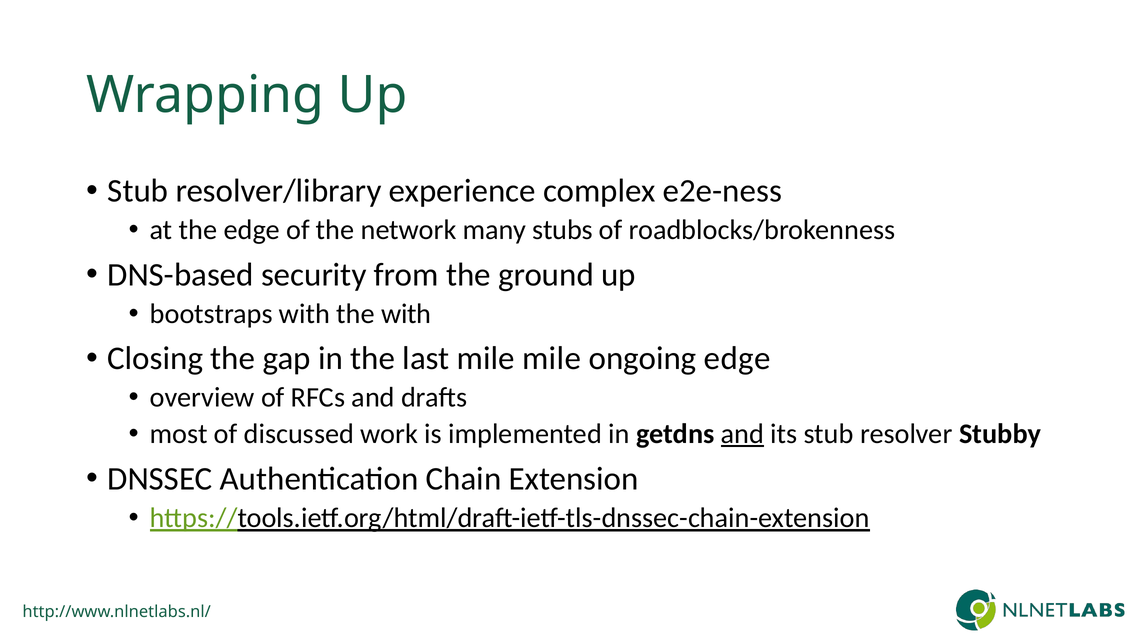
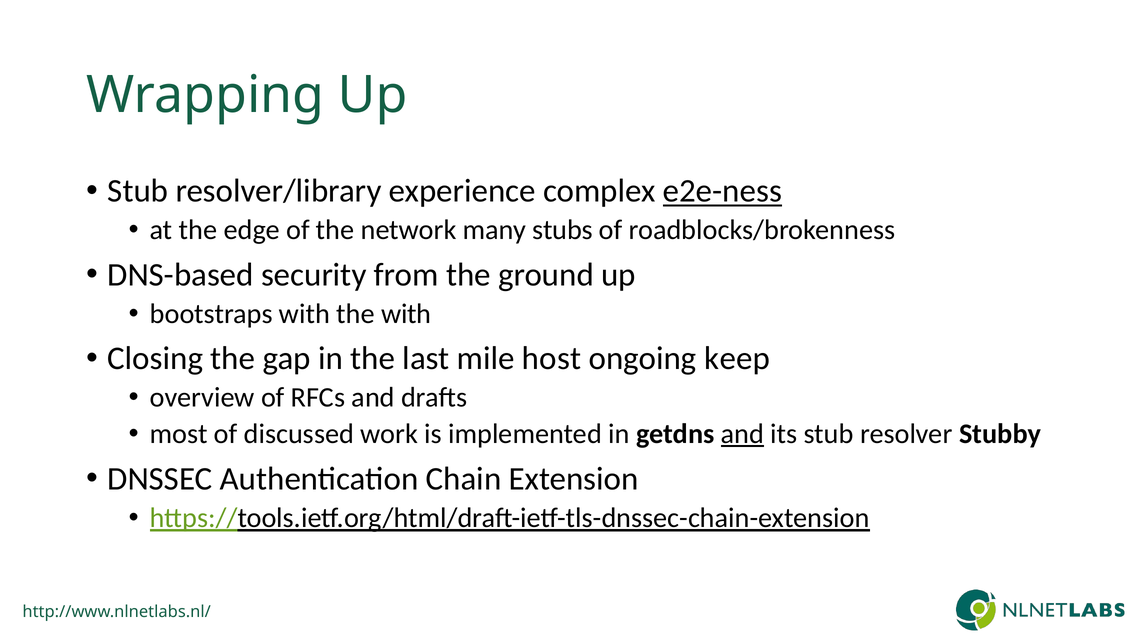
e2e-ness underline: none -> present (722, 191)
mile mile: mile -> host (552, 359)
ongoing edge: edge -> keep (737, 359)
